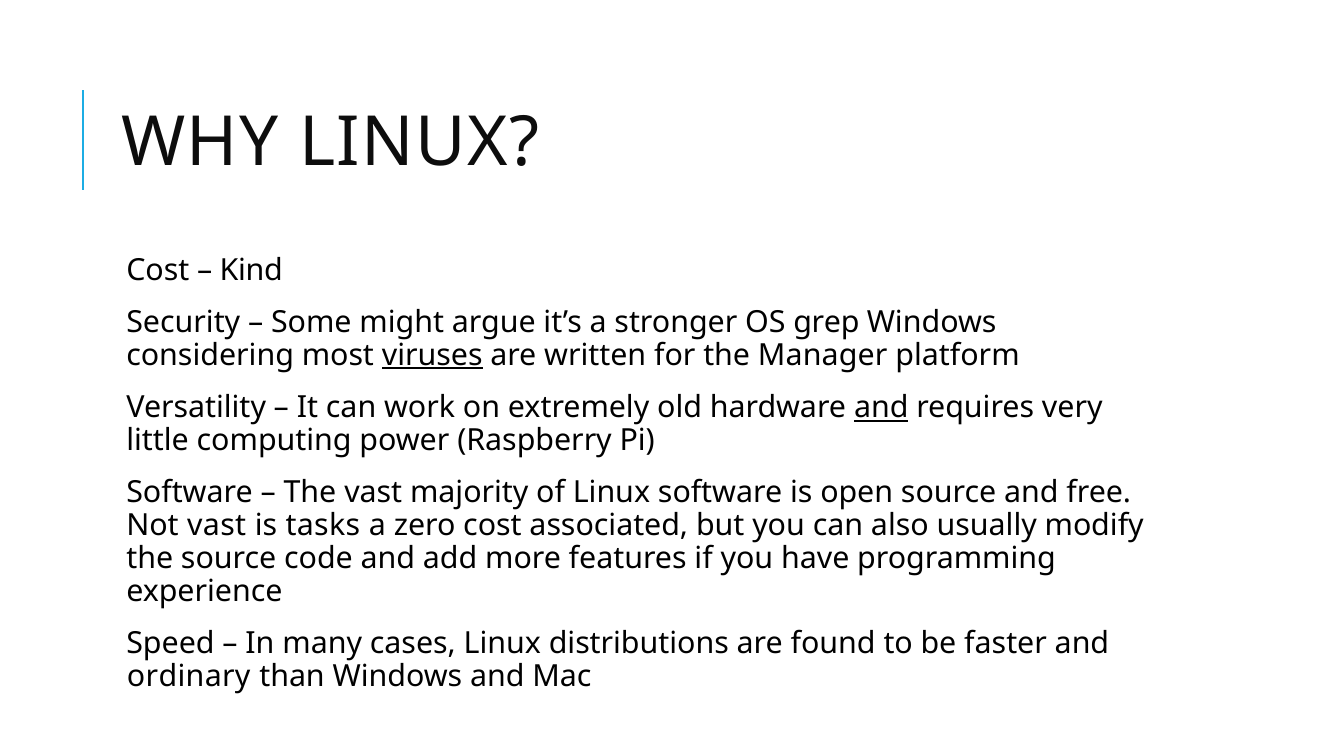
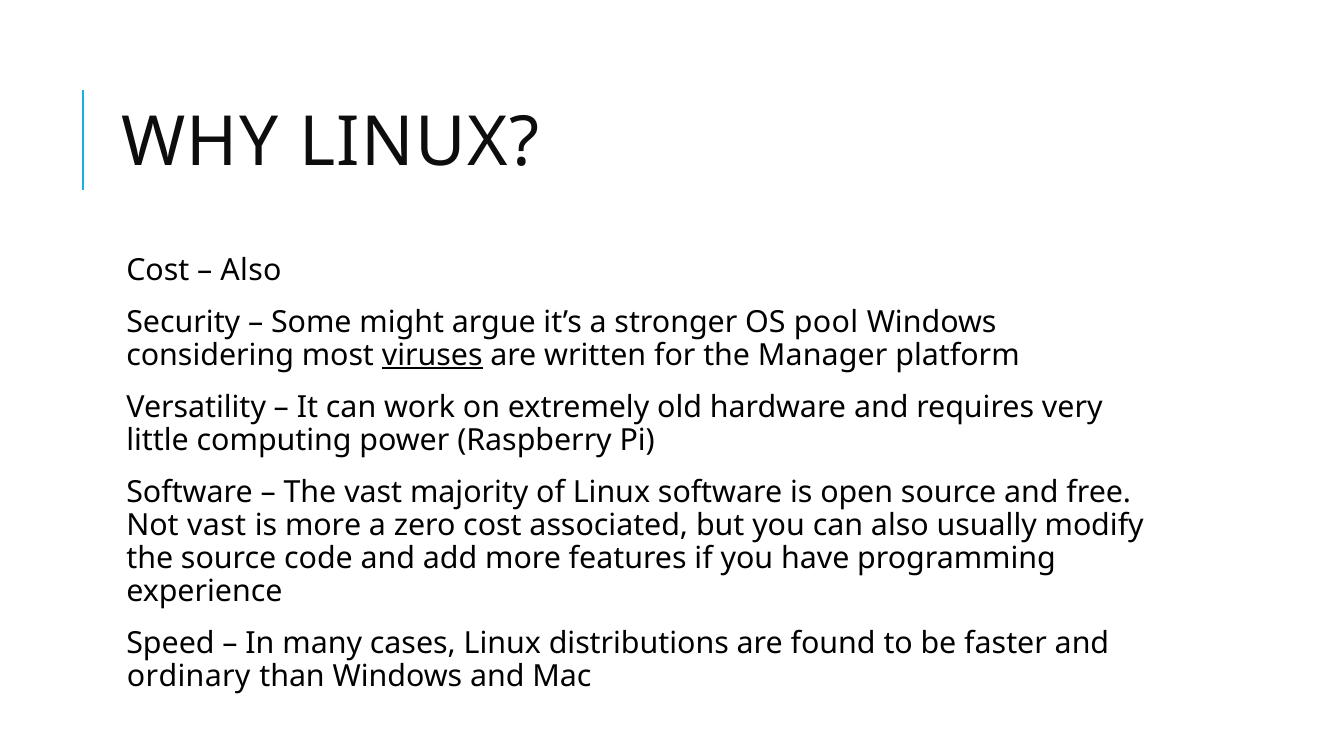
Kind: Kind -> Also (251, 270)
grep: grep -> pool (826, 322)
and underline: present -> none (881, 407)
is tasks: tasks -> more (323, 525)
